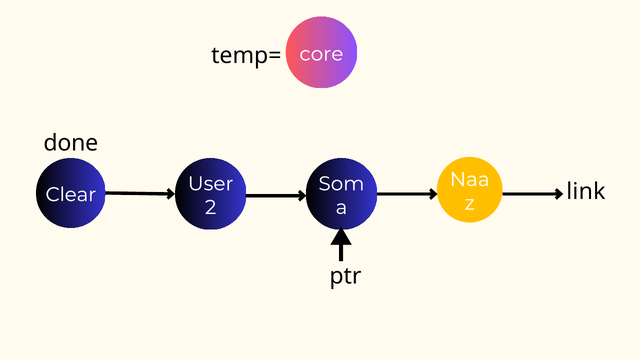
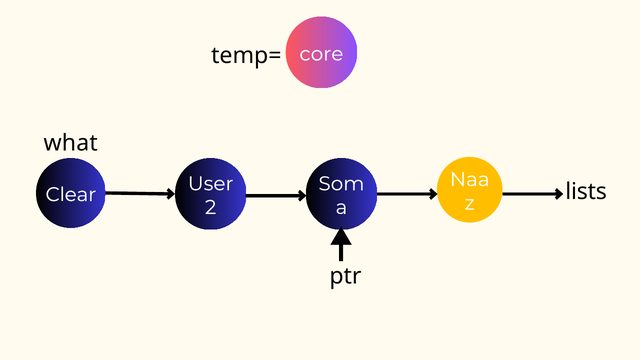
done: done -> what (71, 143)
link: link -> lists (586, 192)
